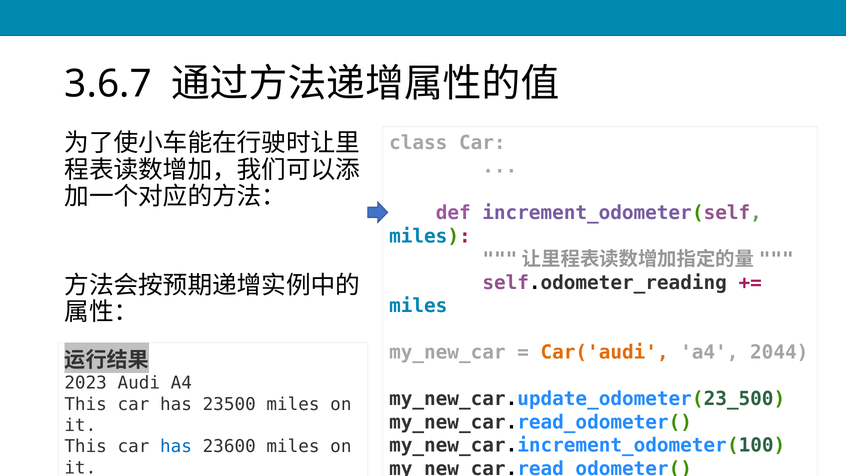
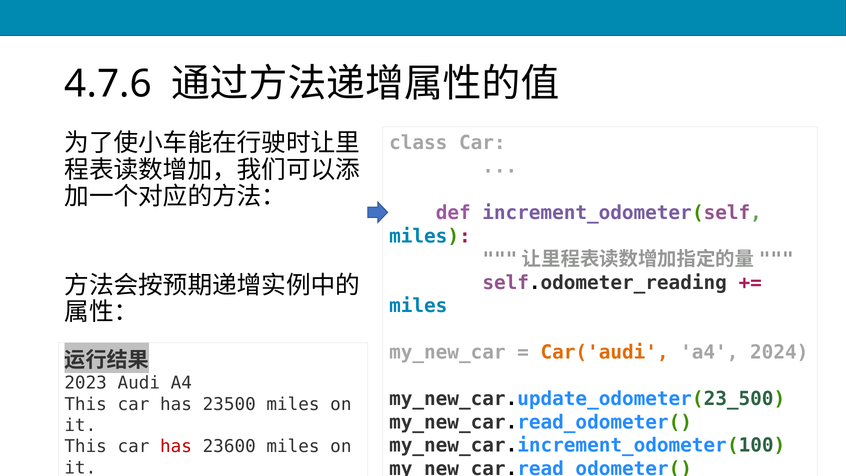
3.6.7: 3.6.7 -> 4.7.6 (108, 84)
2044: 2044 -> 2024 (779, 352)
has colour: blue -> red (176, 447)
